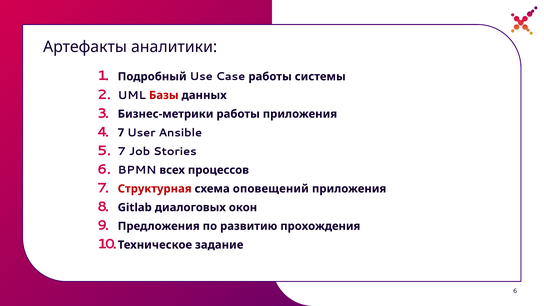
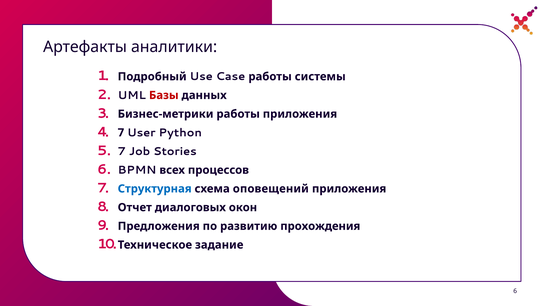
Ansible: Ansible -> Python (180, 133)
Структурная colour: red -> blue (155, 189)
Gitlab: Gitlab -> Отчет (135, 207)
